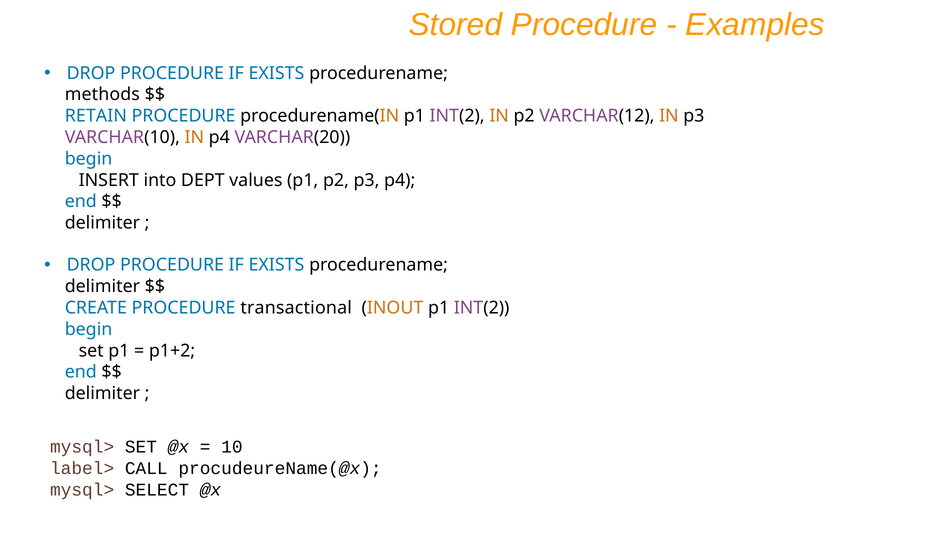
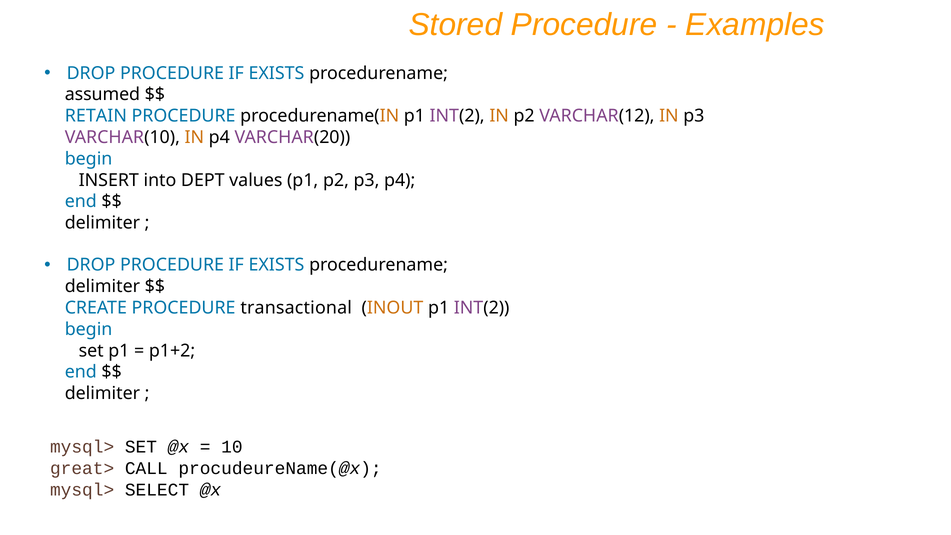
methods: methods -> assumed (102, 95)
label>: label> -> great> (82, 468)
